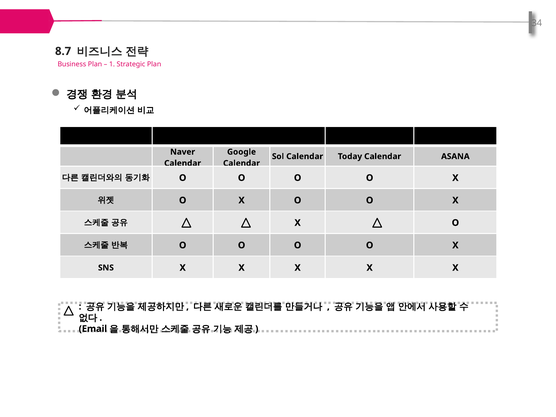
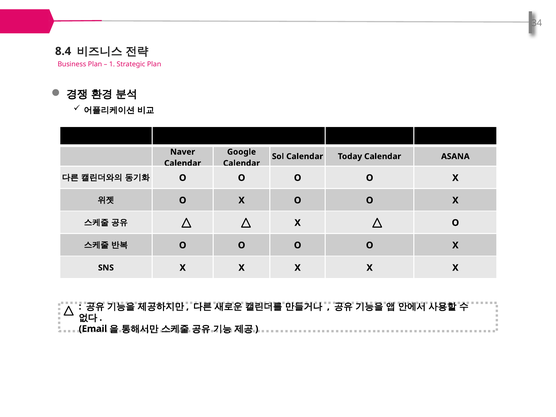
8.7: 8.7 -> 8.4 (63, 51)
